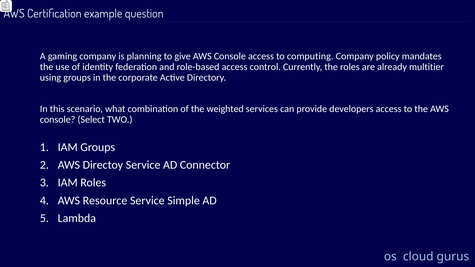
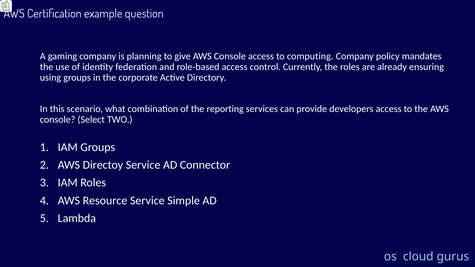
multitier: multitier -> ensuring (427, 67)
weighted: weighted -> reporting (225, 109)
